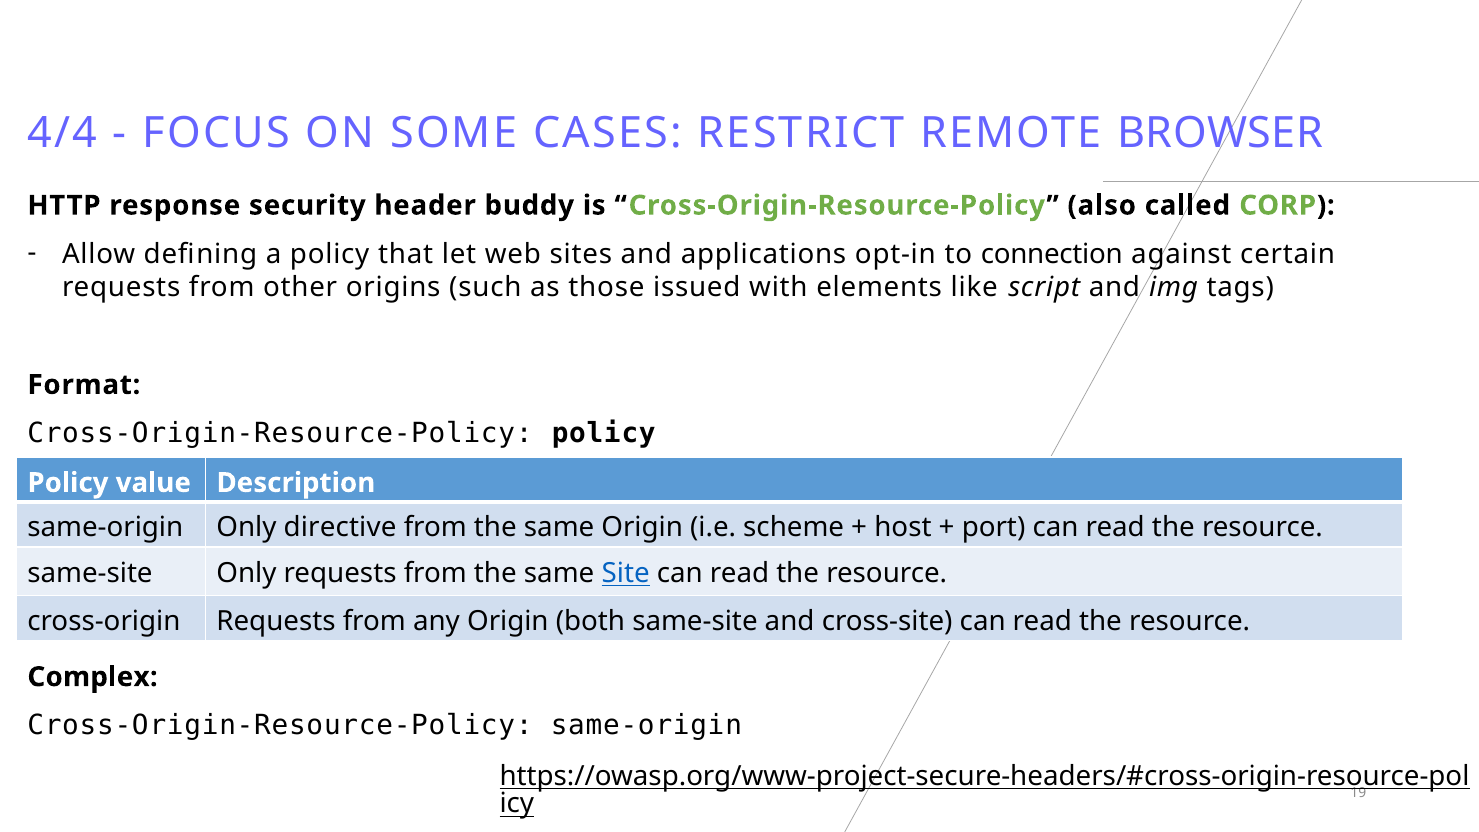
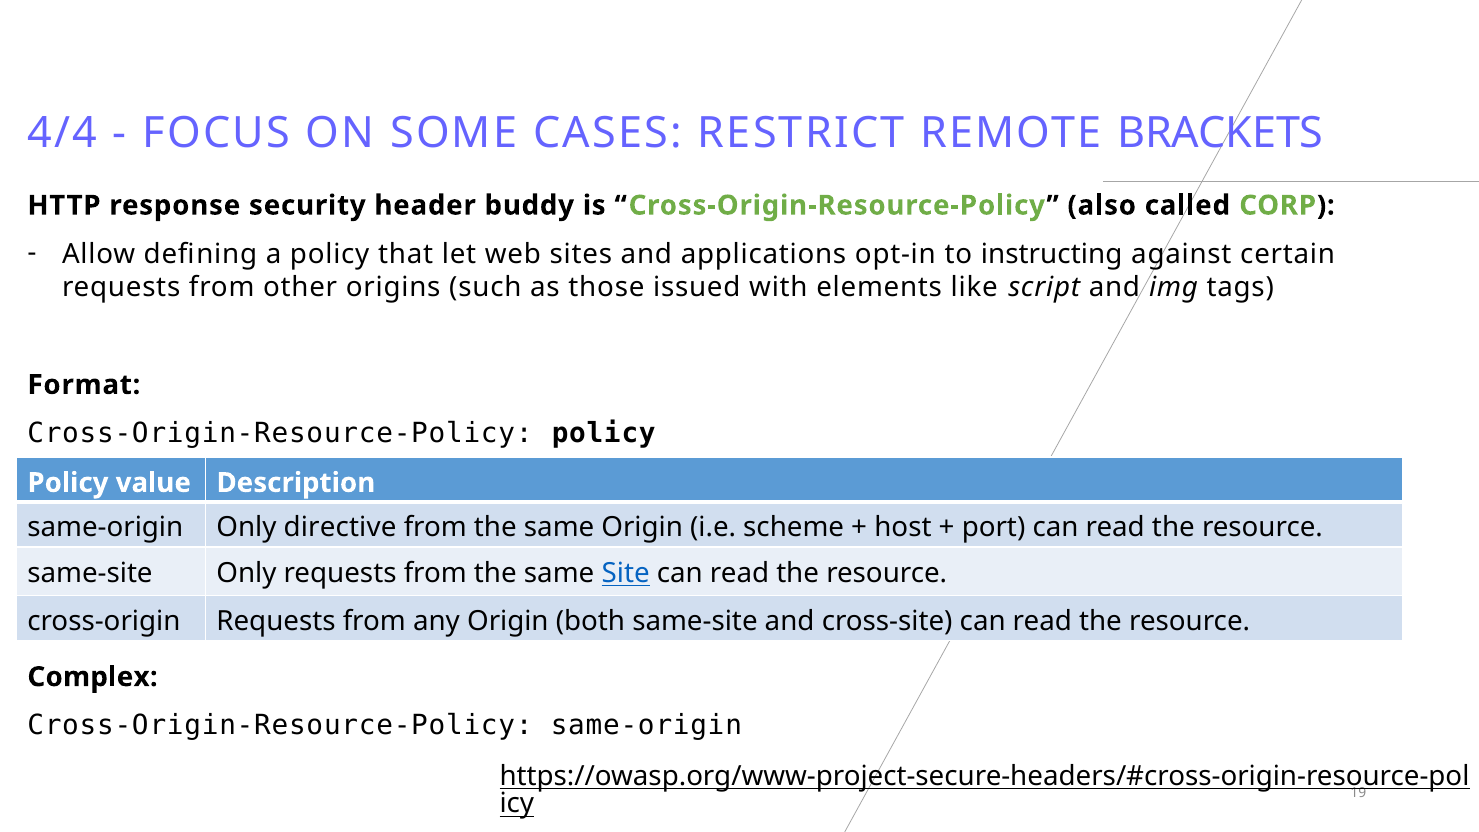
BROWSER: BROWSER -> BRACKETS (1220, 134)
connection: connection -> instructing (1052, 254)
